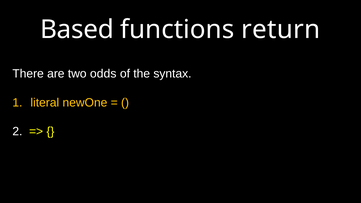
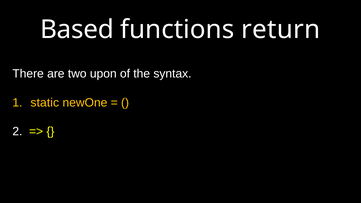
odds: odds -> upon (103, 74)
literal: literal -> static (45, 103)
